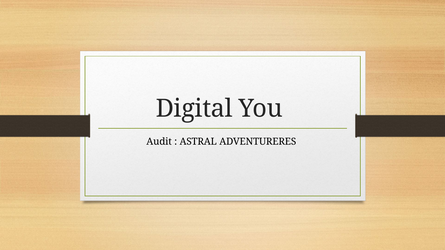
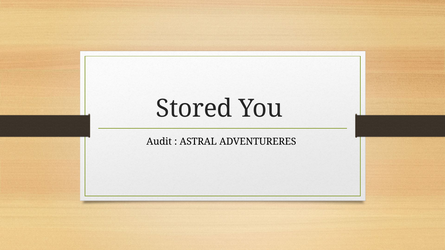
Digital: Digital -> Stored (194, 109)
